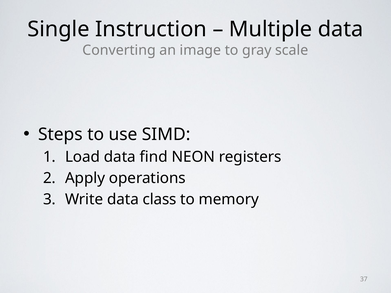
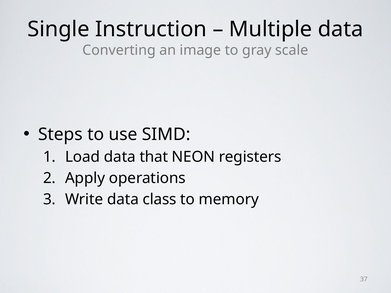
find: find -> that (154, 157)
